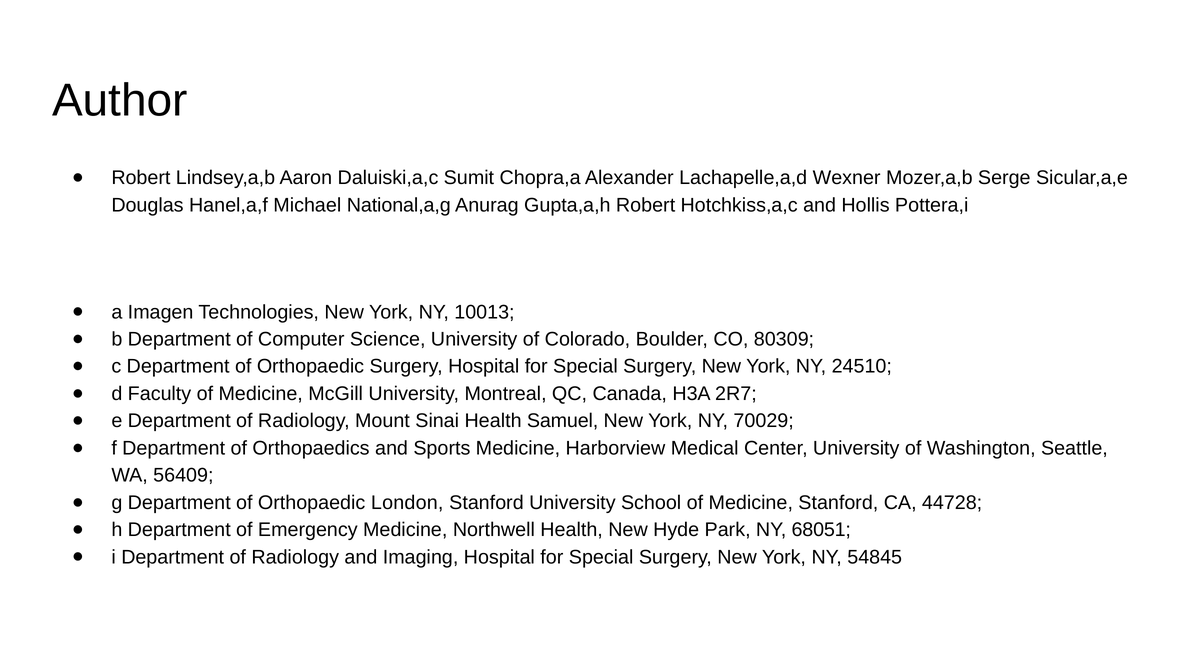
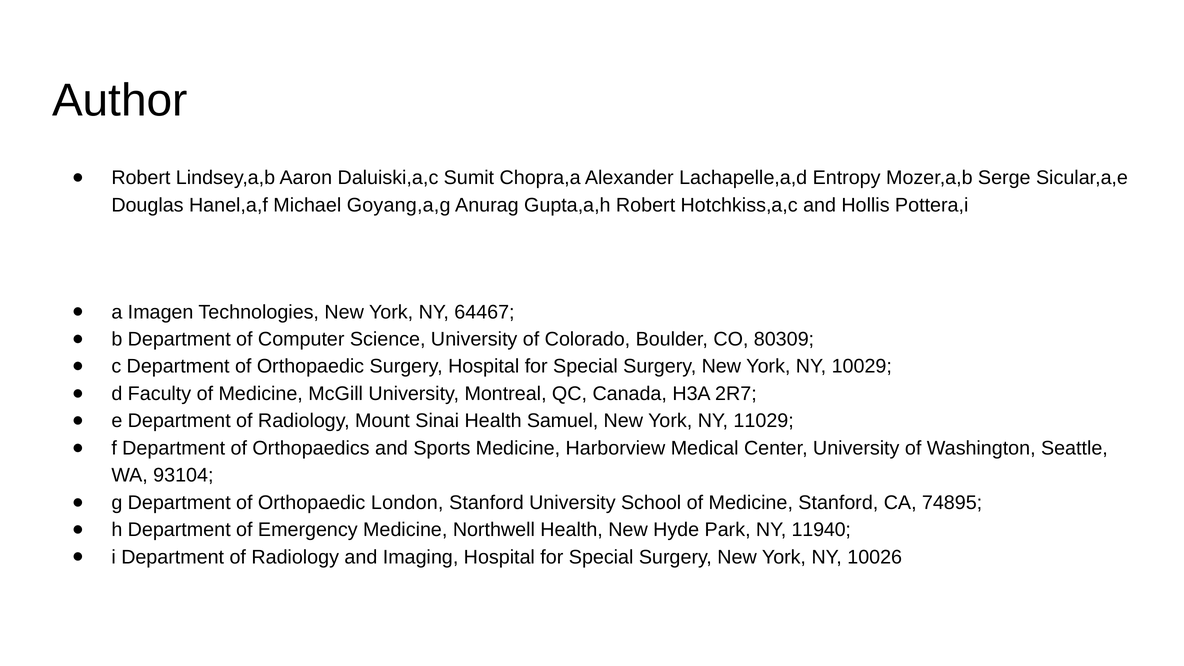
Wexner: Wexner -> Entropy (847, 178)
National,a,g: National,a,g -> Goyang,a,g (399, 205)
10013: 10013 -> 64467 (484, 312)
24510: 24510 -> 10029 (862, 366)
70029: 70029 -> 11029 (764, 421)
56409: 56409 -> 93104 (183, 475)
44728: 44728 -> 74895 (952, 503)
68051: 68051 -> 11940 (821, 530)
54845: 54845 -> 10026 (875, 557)
